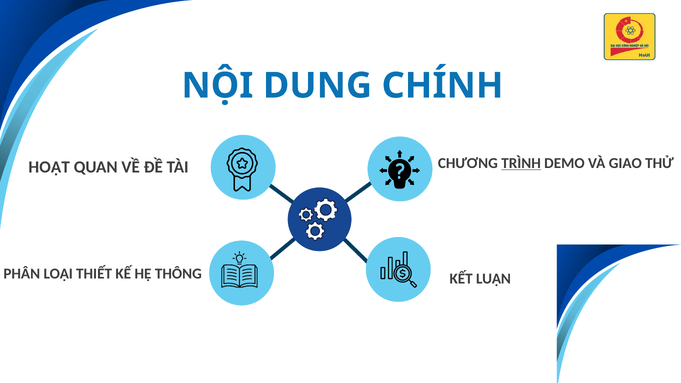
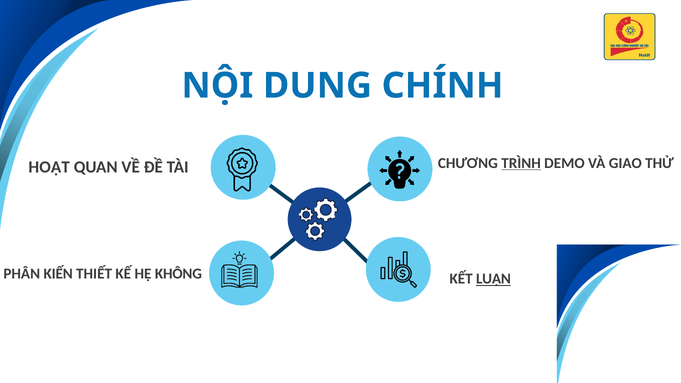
LOẠI: LOẠI -> KIẾN (58, 274)
THÔNG: THÔNG -> KHÔNG (178, 274)
LUẬN underline: none -> present (493, 279)
